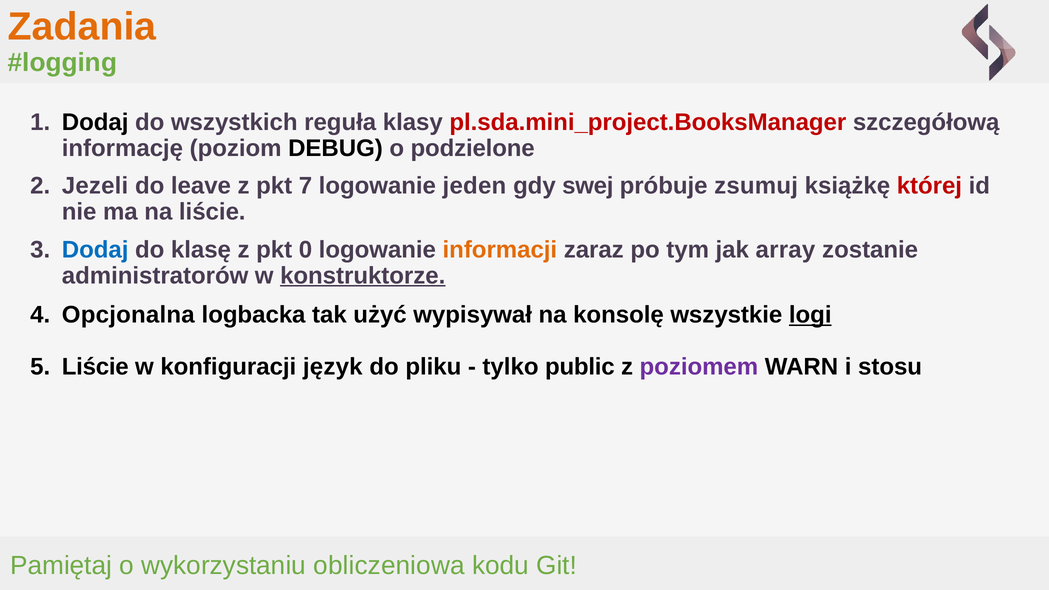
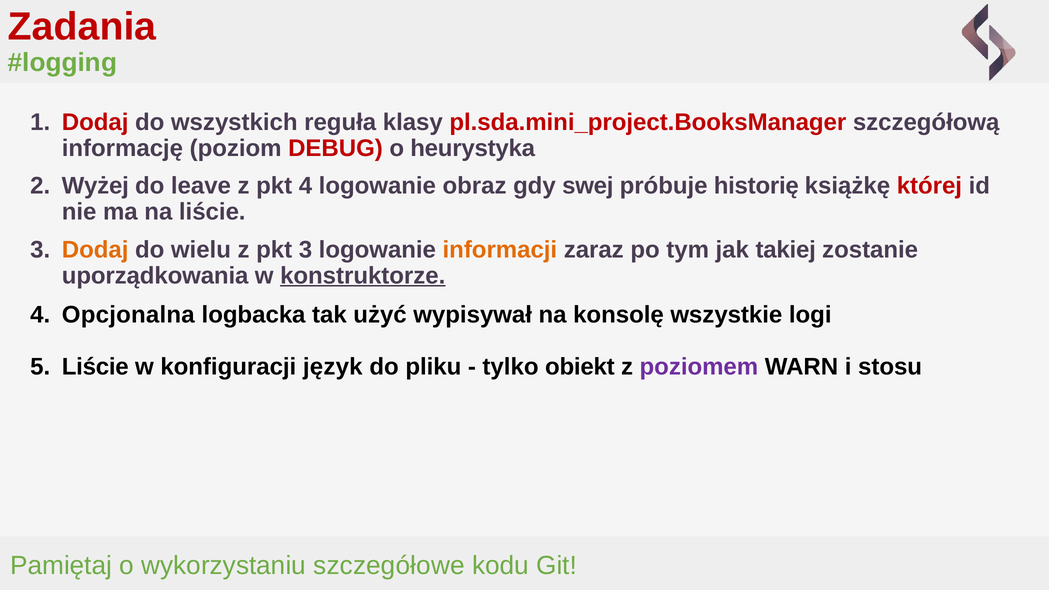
Zadania colour: orange -> red (82, 27)
Dodaj colour: black -> red (95, 122)
DEBUG colour: black -> red (335, 148)
podzielone: podzielone -> heurystyka (473, 148)
Jezeli: Jezeli -> Wyżej (95, 186)
pkt 7: 7 -> 4 (306, 186)
jeden: jeden -> obraz (475, 186)
zsumuj: zsumuj -> historię (756, 186)
Dodaj colour: blue -> orange (95, 250)
klasę: klasę -> wielu (201, 250)
pkt 0: 0 -> 3 (306, 250)
array: array -> takiej (786, 250)
administratorów: administratorów -> uporządkowania (155, 276)
logi underline: present -> none (810, 315)
public: public -> obiekt (580, 367)
obliczeniowa: obliczeniowa -> szczegółowe (389, 566)
